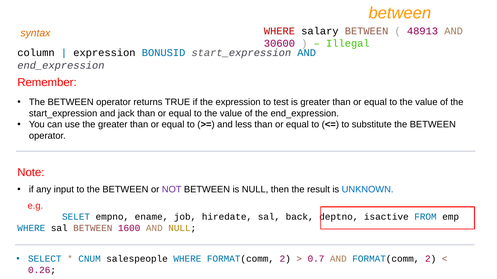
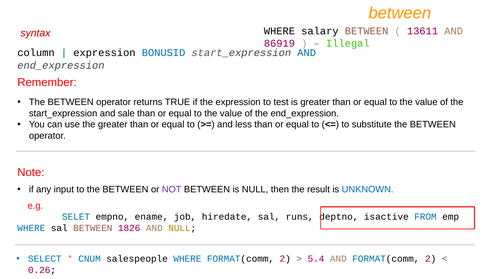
WHERE colour: red -> black (279, 31)
48913: 48913 -> 13611 (423, 31)
syntax colour: orange -> red (35, 33)
30600: 30600 -> 86919 (279, 43)
jack: jack -> sale (126, 114)
back: back -> runs (300, 217)
1600: 1600 -> 1826 (129, 228)
0.7: 0.7 -> 5.4 (316, 259)
